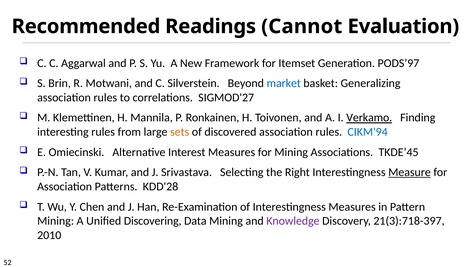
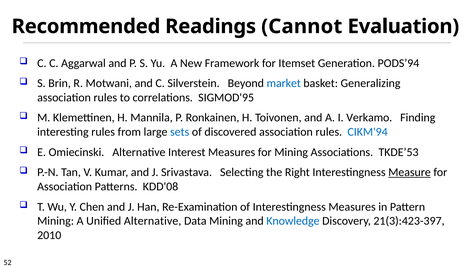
PODS’97: PODS’97 -> PODS’94 (398, 63)
SIGMOD'27: SIGMOD'27 -> SIGMOD'95 (226, 98)
Verkamo underline: present -> none (369, 118)
sets colour: orange -> blue (180, 132)
TKDE’45: TKDE’45 -> TKDE’53 (399, 152)
KDD'28: KDD'28 -> KDD'08 (161, 187)
Unified Discovering: Discovering -> Alternative (153, 221)
Knowledge colour: purple -> blue (293, 221)
21(3):718-397: 21(3):718-397 -> 21(3):423-397 (409, 221)
